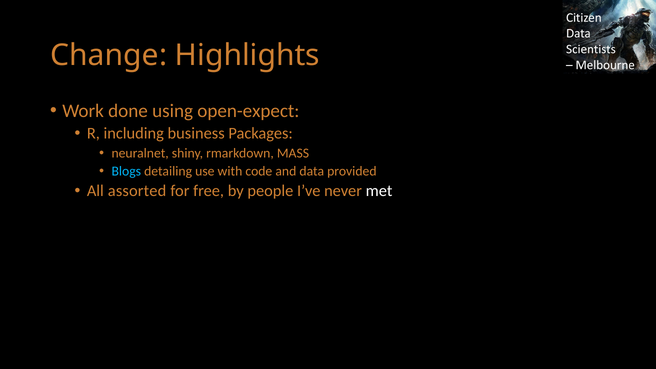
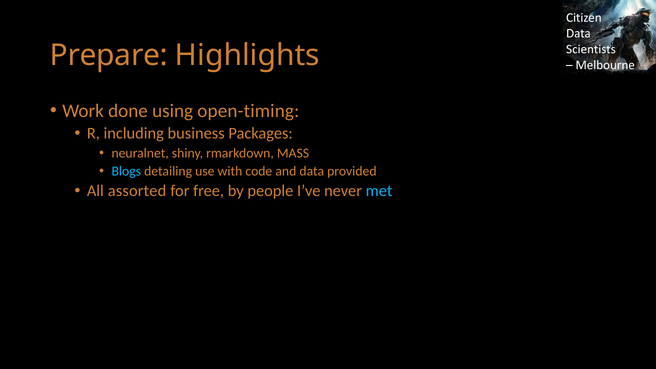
Change: Change -> Prepare (109, 55)
open-expect: open-expect -> open-timing (248, 111)
met colour: white -> light blue (379, 191)
